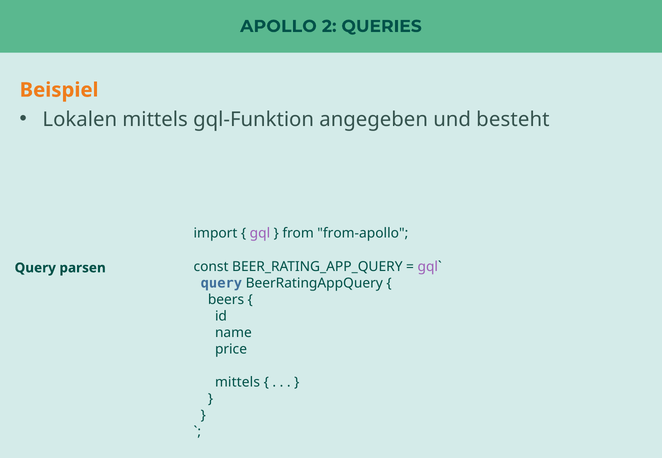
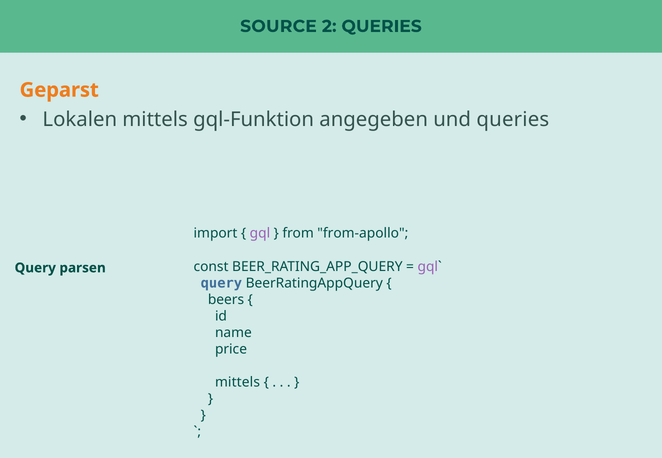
APOLLO: APOLLO -> SOURCE (278, 26)
Beispiel: Beispiel -> Geparst (59, 90)
und besteht: besteht -> queries (513, 119)
